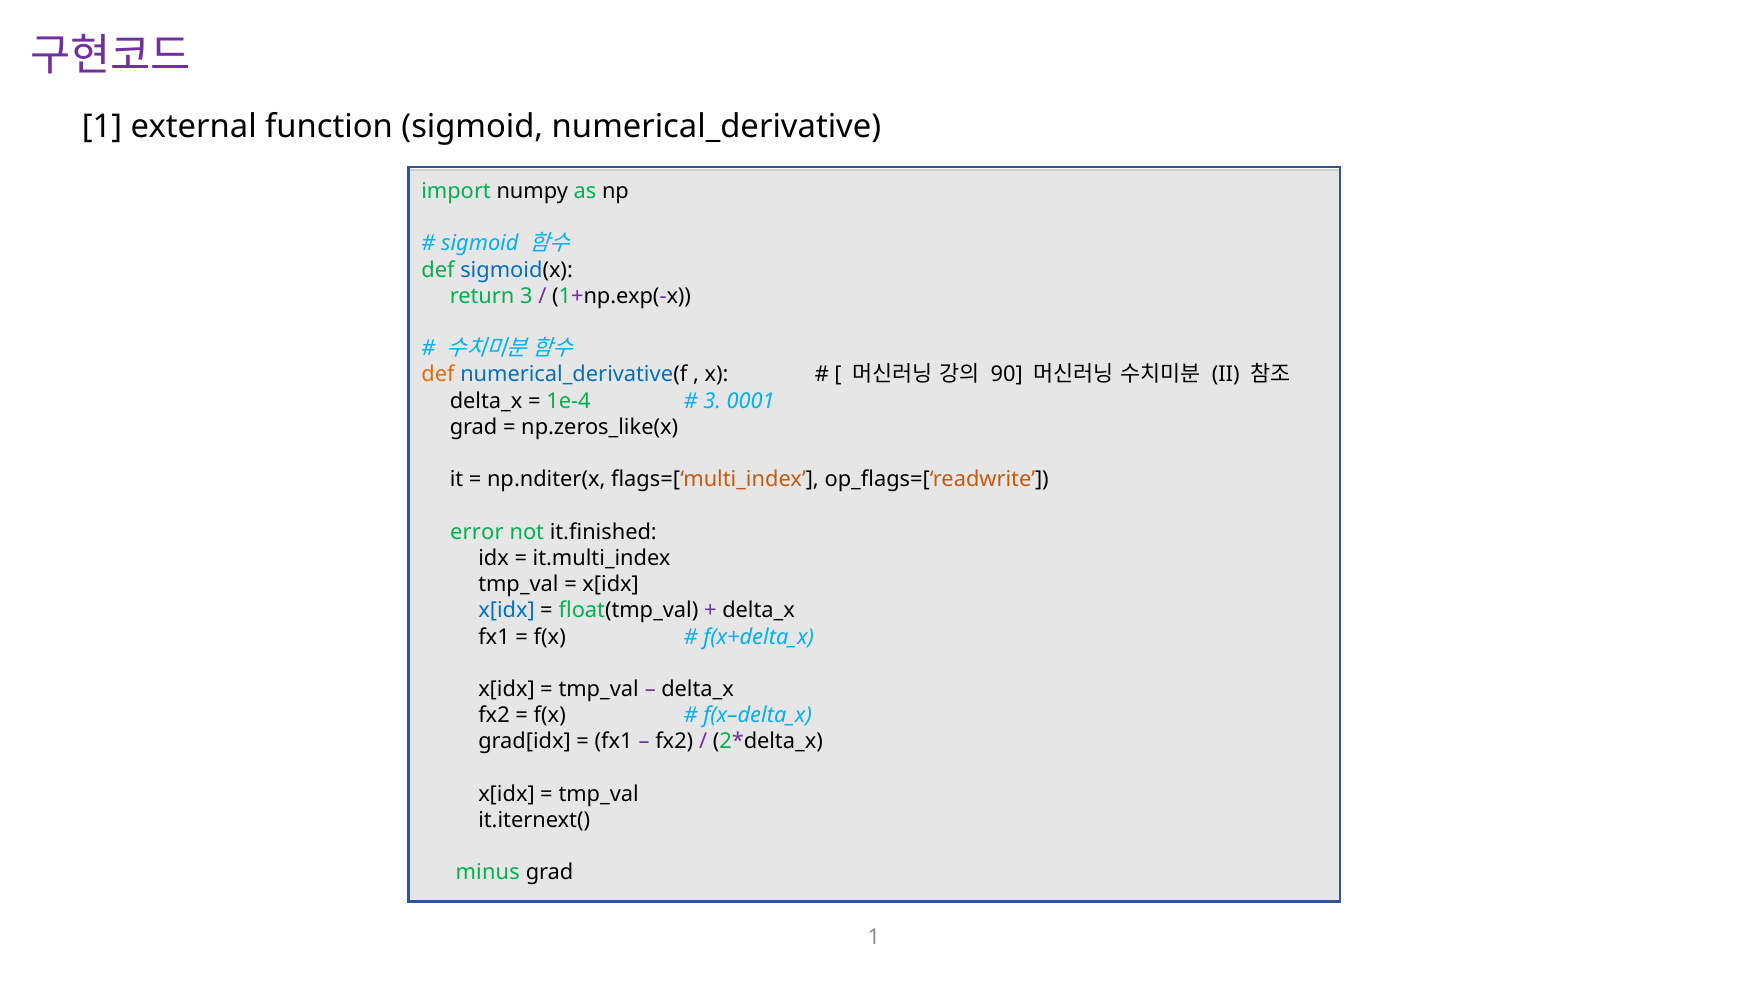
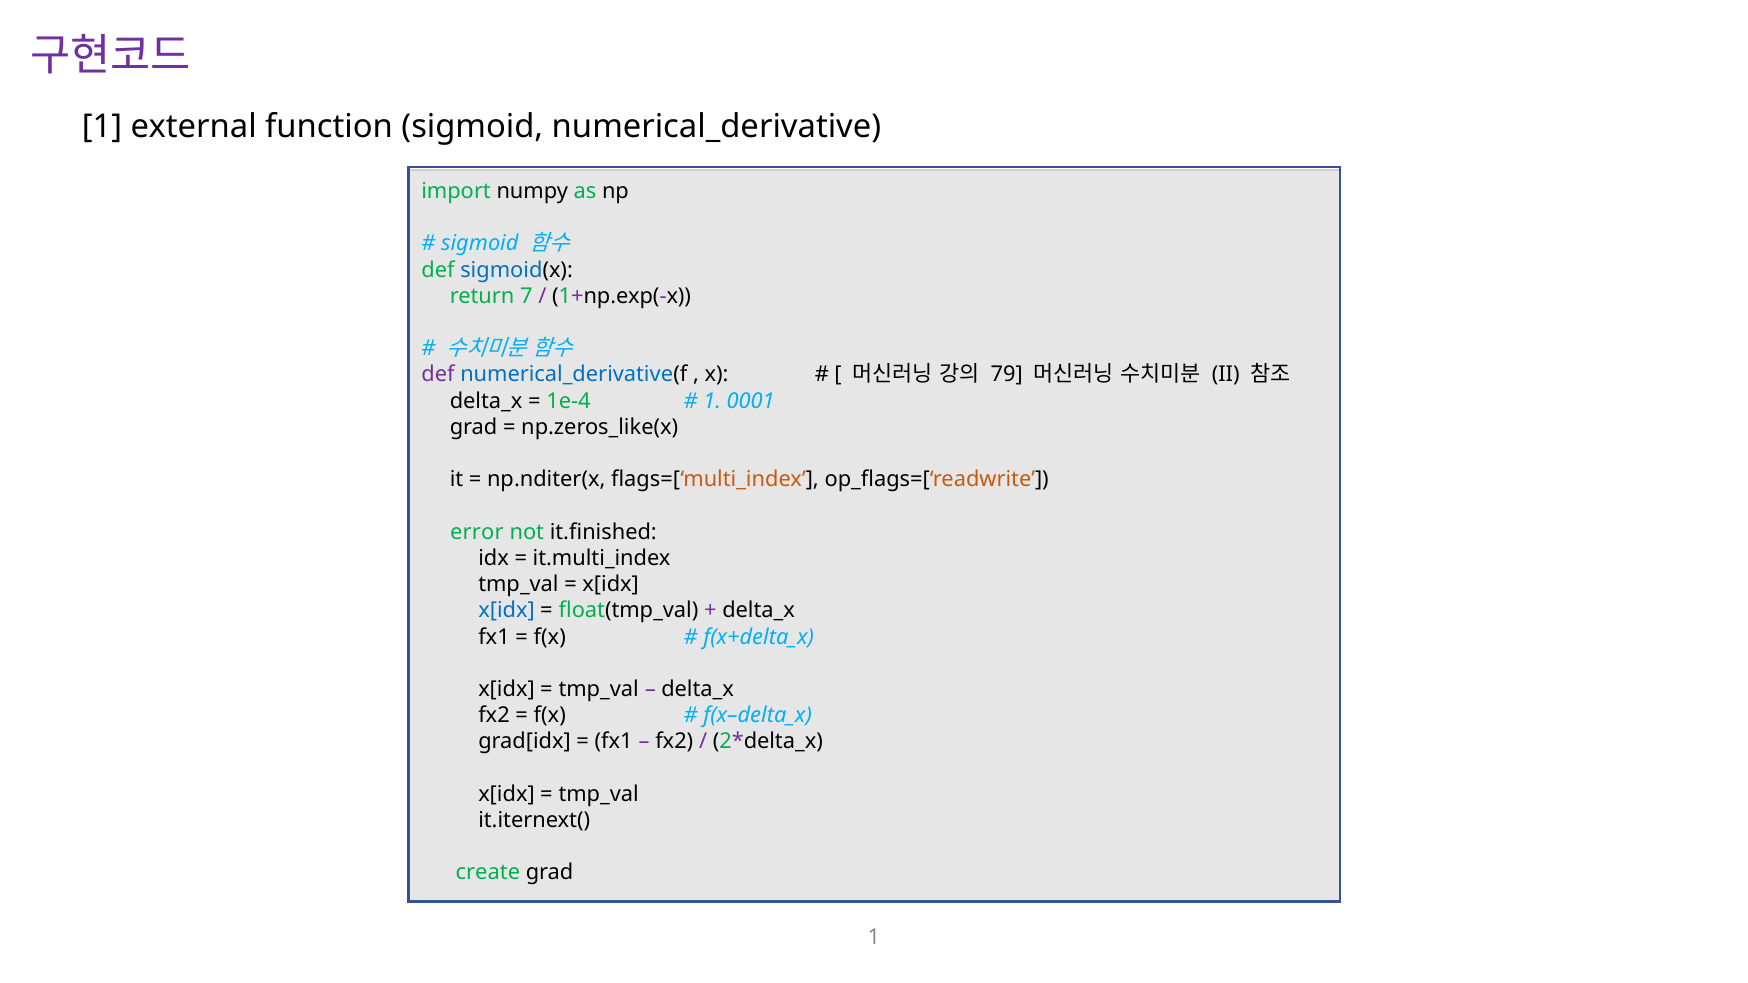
return 3: 3 -> 7 (526, 296)
def colour: orange -> purple (438, 375)
90: 90 -> 79 (1007, 375)
3: 3 -> 1 (712, 401)
minus: minus -> create (488, 873)
